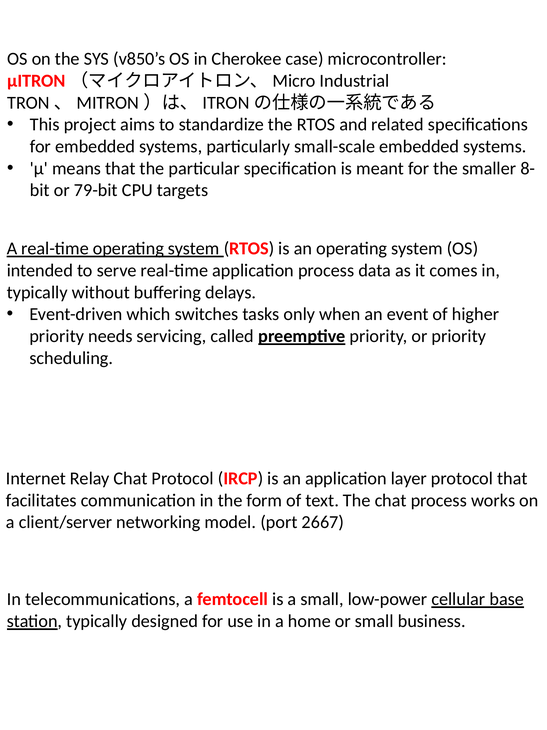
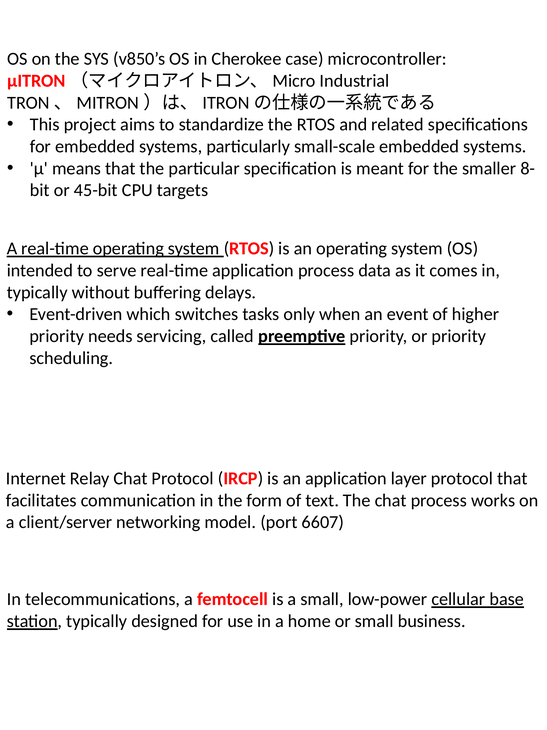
79-bit: 79-bit -> 45-bit (96, 190)
2667: 2667 -> 6607 (323, 522)
